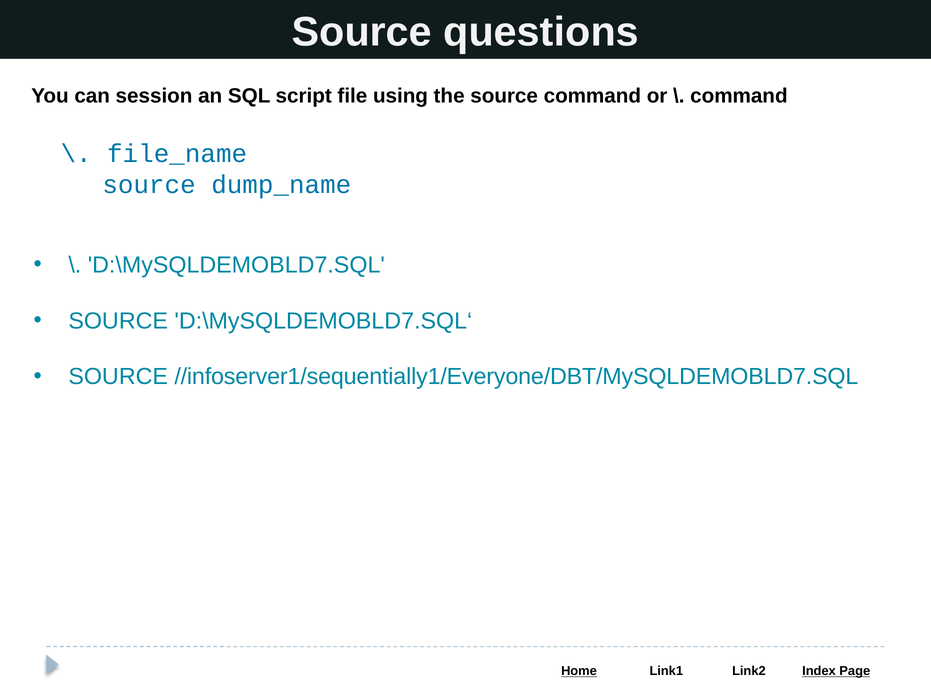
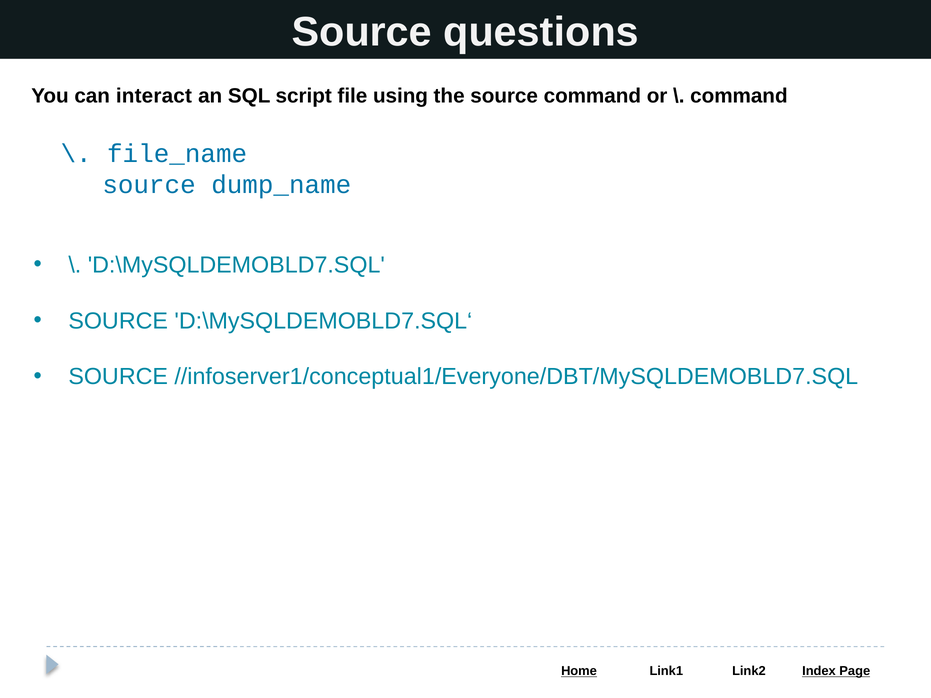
session: session -> interact (154, 96)
//infoserver1/sequentially1/Everyone/DBT/MySQLDEMOBLD7.SQL: //infoserver1/sequentially1/Everyone/DBT/MySQLDEMOBLD7.SQL -> //infoserver1/conceptual1/Everyone/DBT/MySQLDEMOBLD7.SQL (516, 377)
